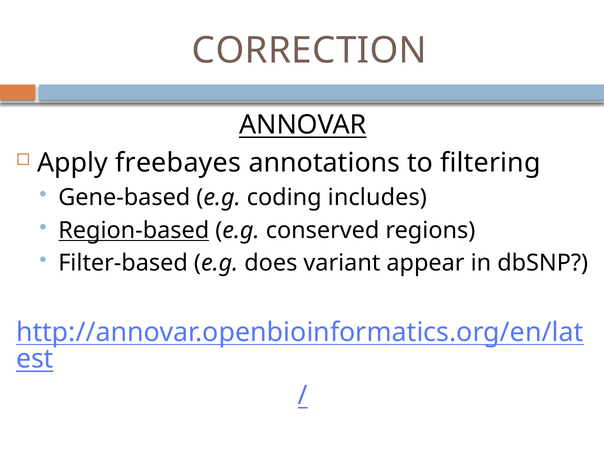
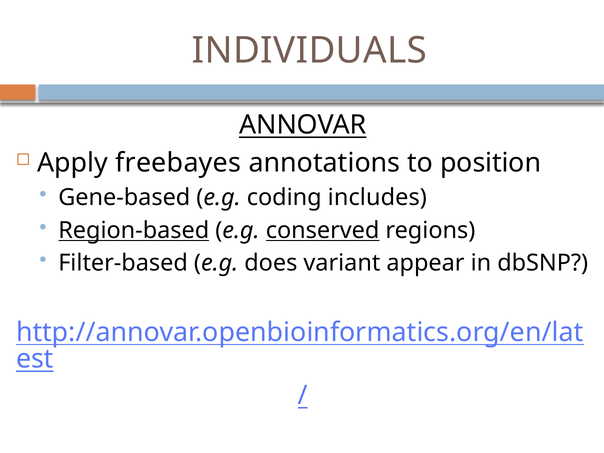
CORRECTION: CORRECTION -> INDIVIDUALS (309, 50)
filtering: filtering -> position (491, 163)
conserved underline: none -> present (323, 230)
